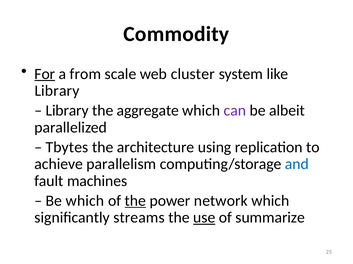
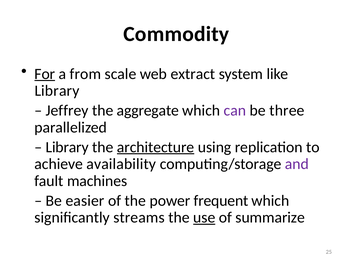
cluster: cluster -> extract (193, 74)
Library: Library -> Jeffrey (67, 111)
albeit: albeit -> three (287, 111)
Tbytes: Tbytes -> Library (67, 148)
architecture underline: none -> present (156, 148)
parallelism: parallelism -> availability (121, 164)
and colour: blue -> purple (297, 164)
Be which: which -> easier (85, 201)
the underline: present -> none (135, 201)
network: network -> frequent (221, 201)
